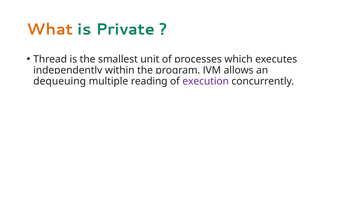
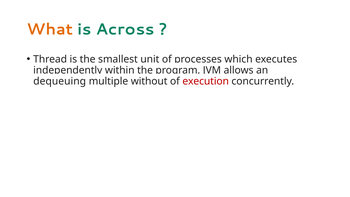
Private: Private -> Across (125, 29)
reading: reading -> without (149, 81)
execution colour: purple -> red (206, 81)
